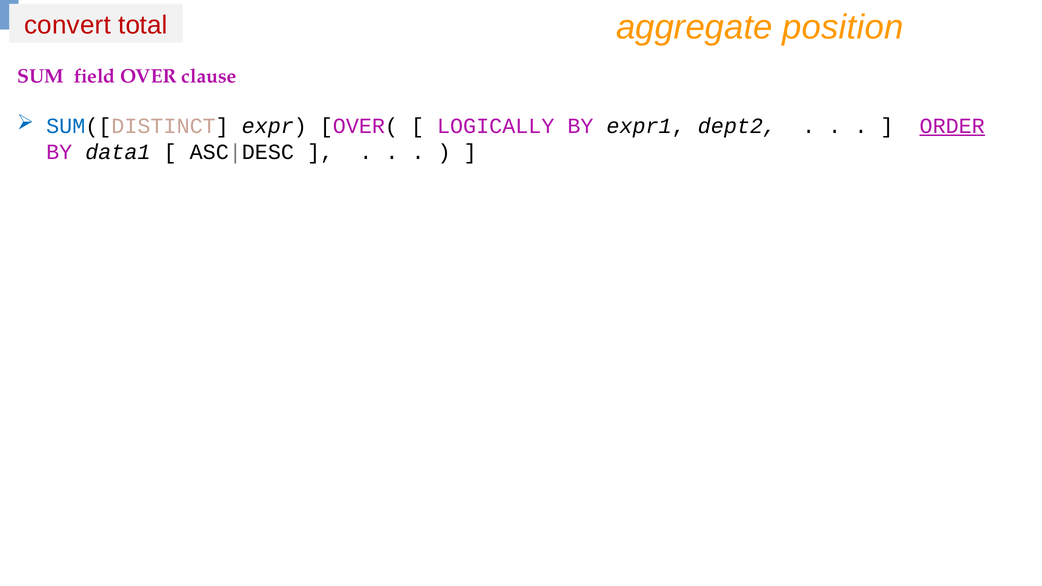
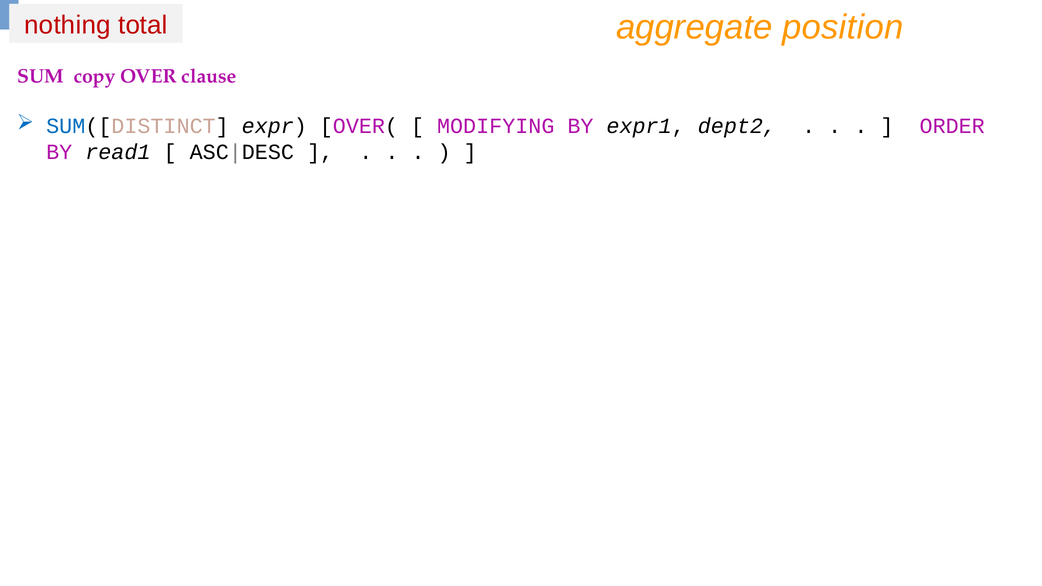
convert: convert -> nothing (68, 25)
field: field -> copy (95, 76)
LOGICALLY: LOGICALLY -> MODIFYING (496, 126)
ORDER underline: present -> none (952, 126)
data1: data1 -> read1 (118, 152)
